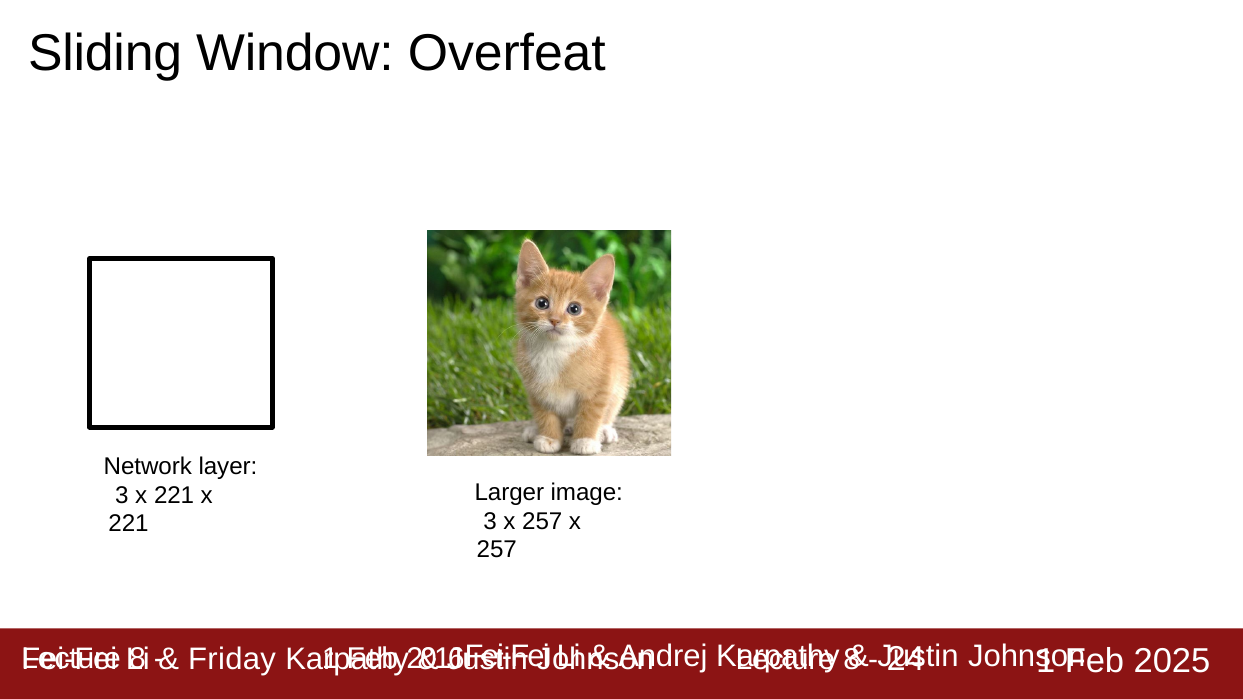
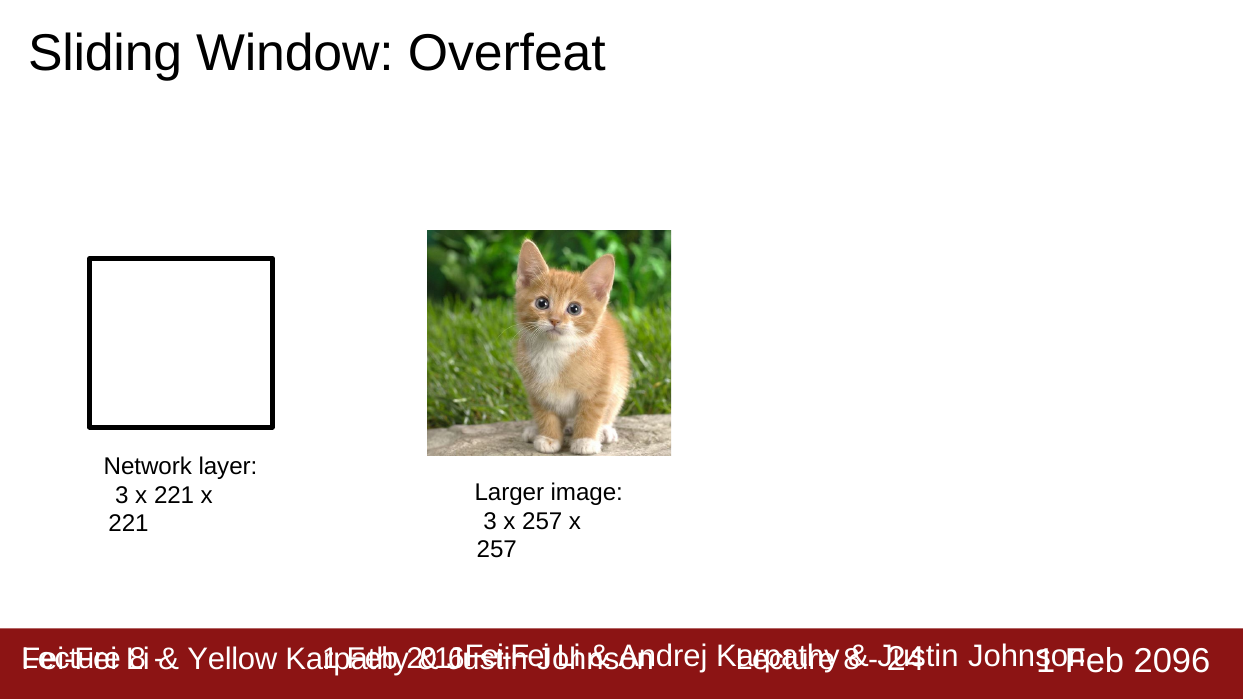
Friday: Friday -> Yellow (232, 660)
2025: 2025 -> 2096 (1172, 661)
